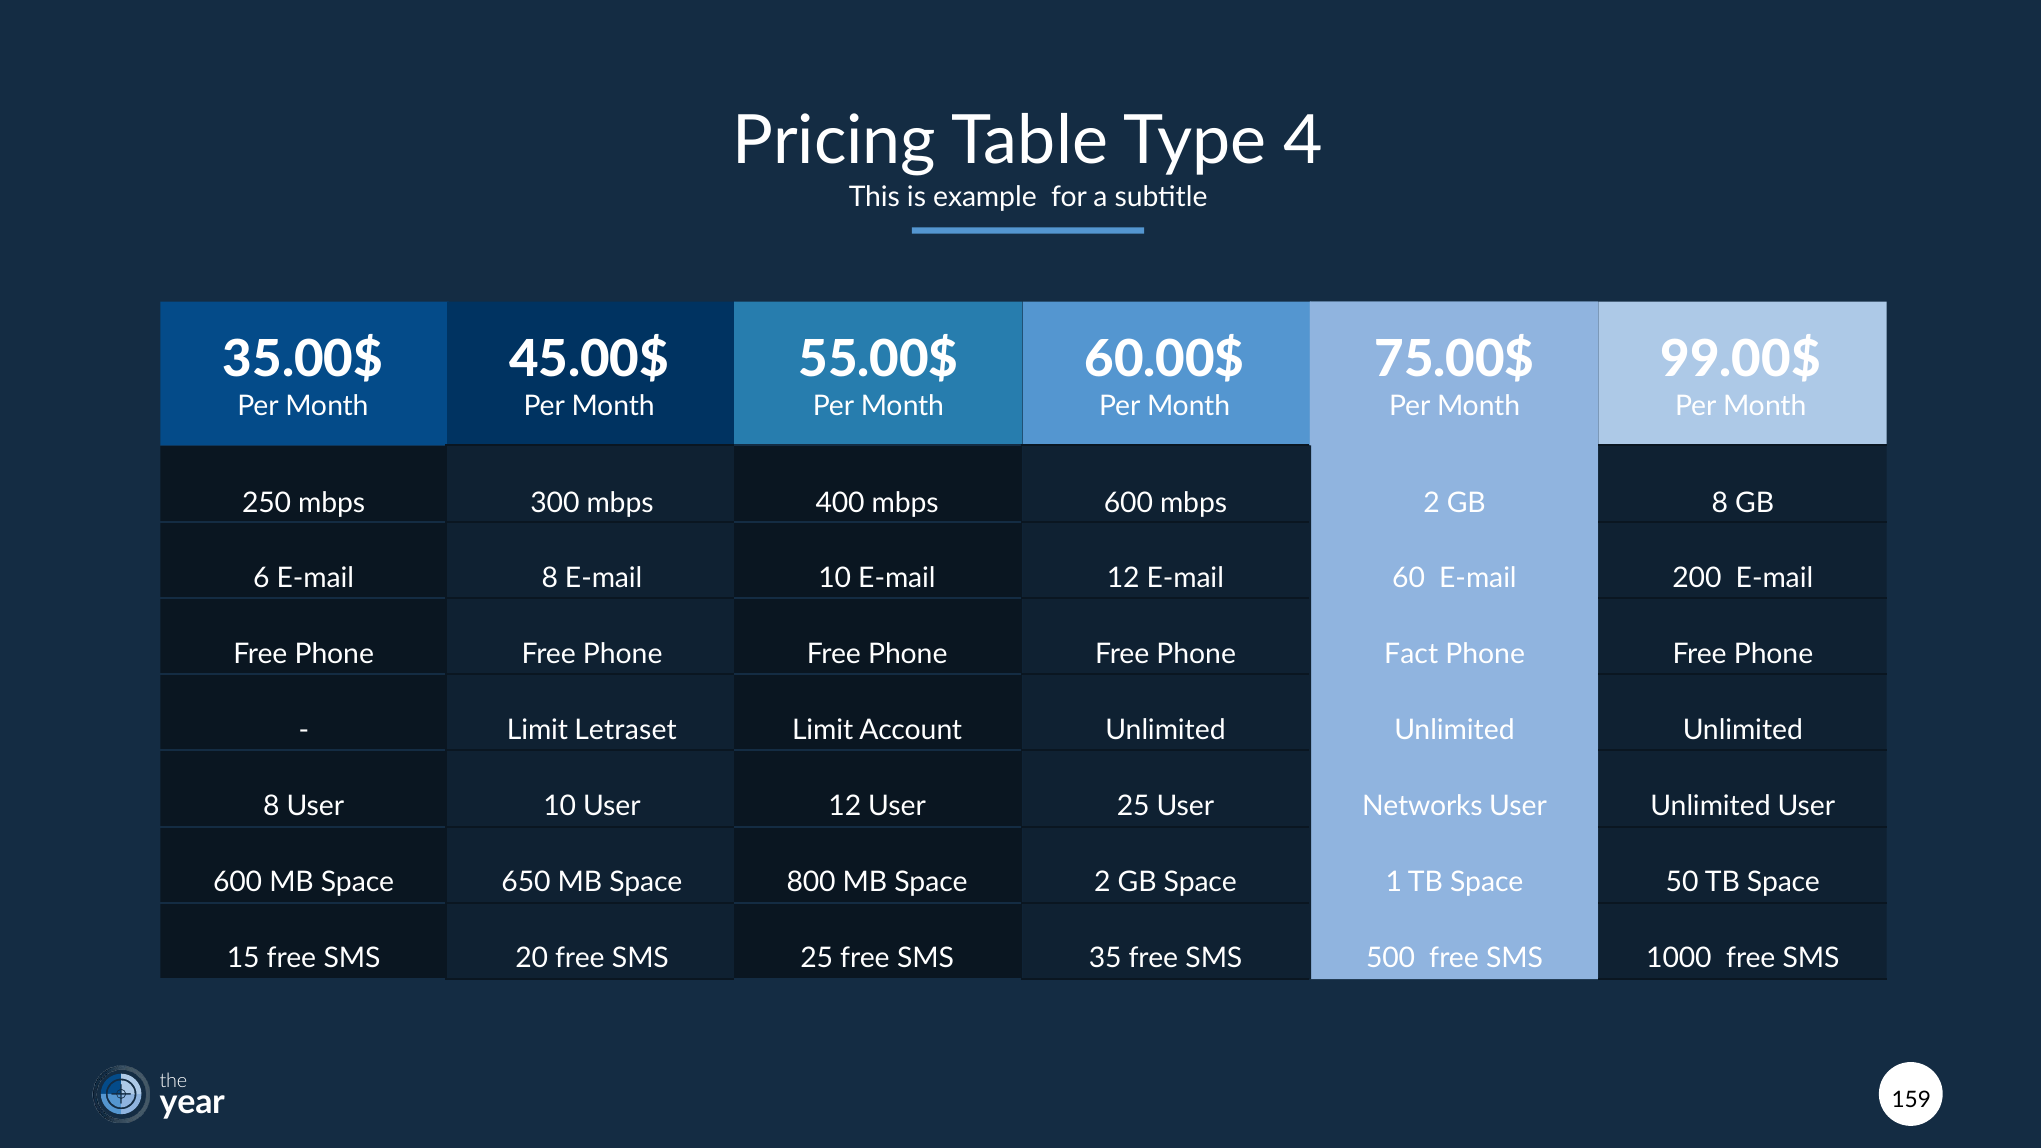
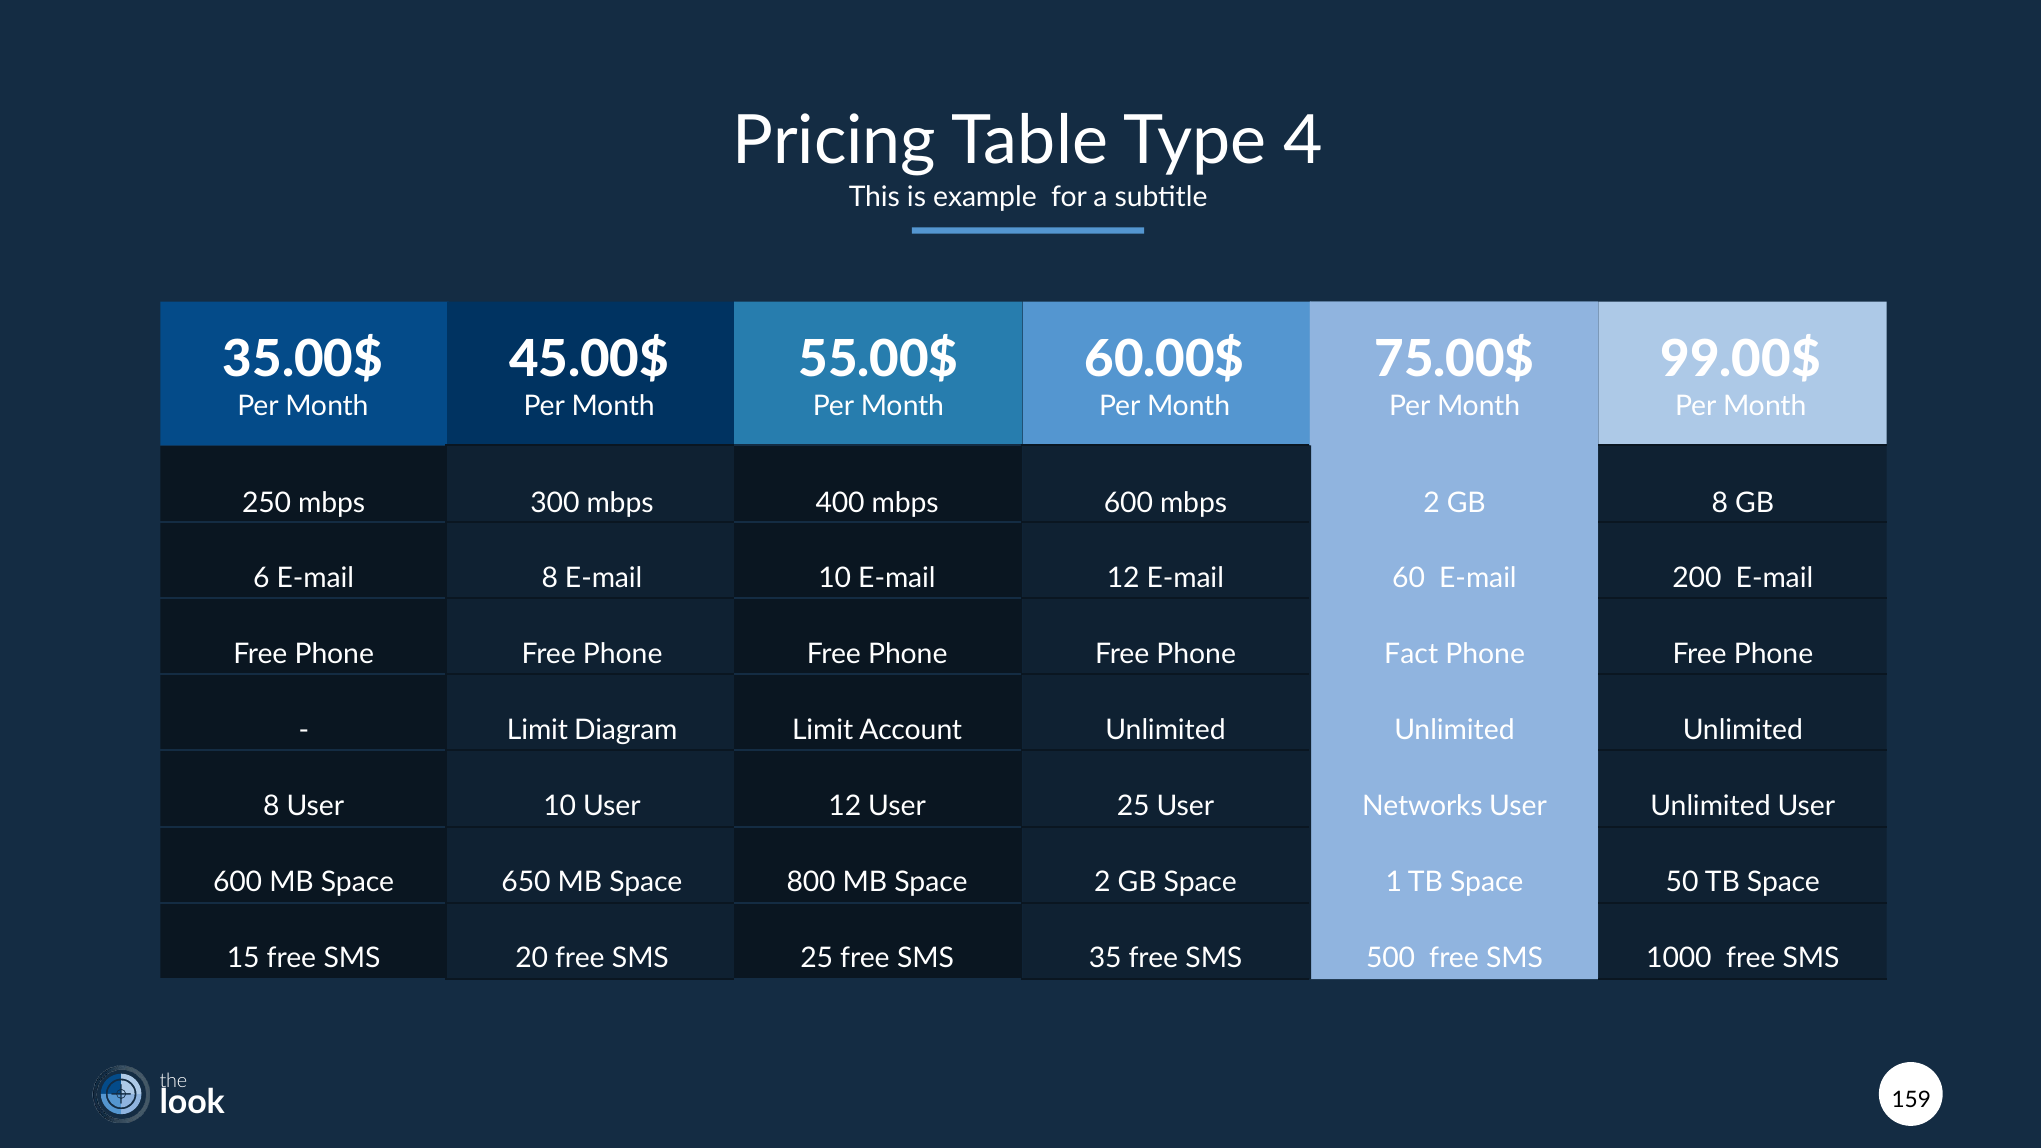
Letraset: Letraset -> Diagram (626, 731)
year: year -> look (192, 1102)
